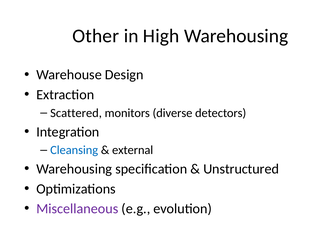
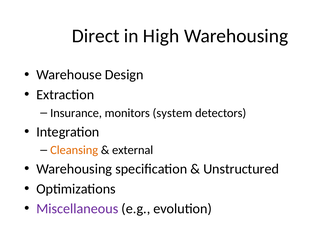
Other: Other -> Direct (96, 36)
Scattered: Scattered -> Insurance (76, 113)
diverse: diverse -> system (172, 113)
Cleansing colour: blue -> orange (74, 150)
